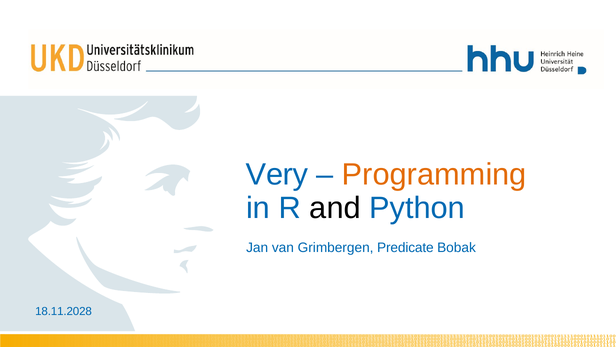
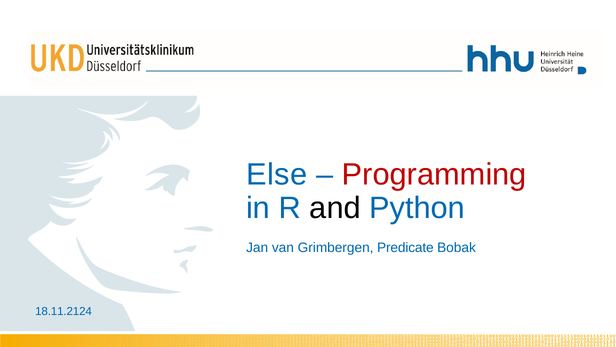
Very: Very -> Else (277, 175)
Programming colour: orange -> red (434, 175)
18.11.2028: 18.11.2028 -> 18.11.2124 (64, 311)
